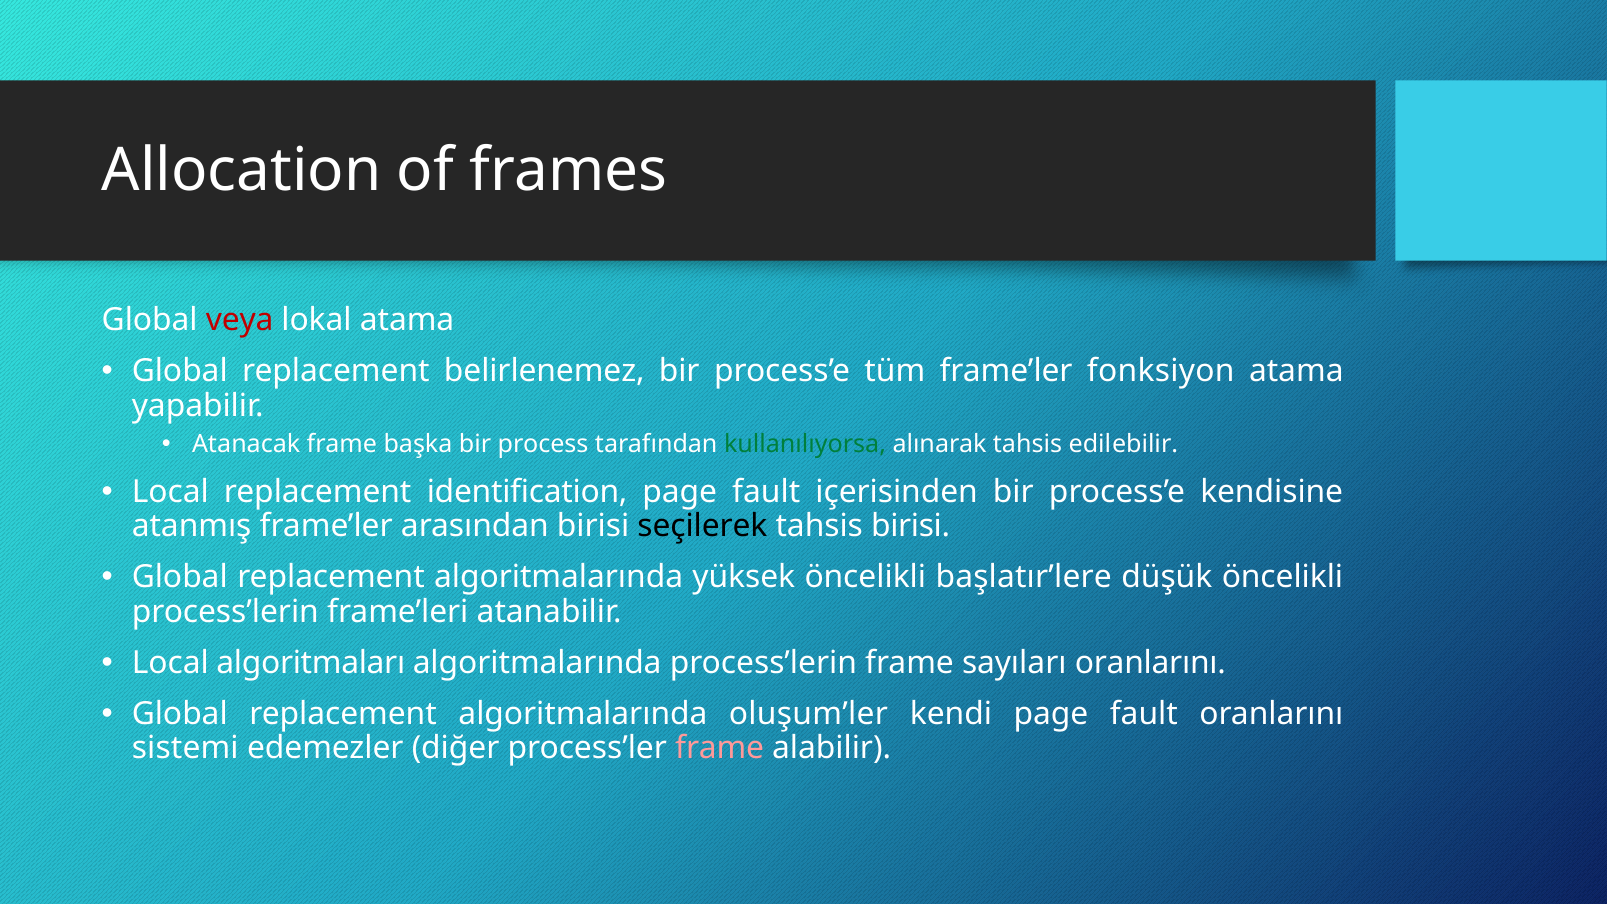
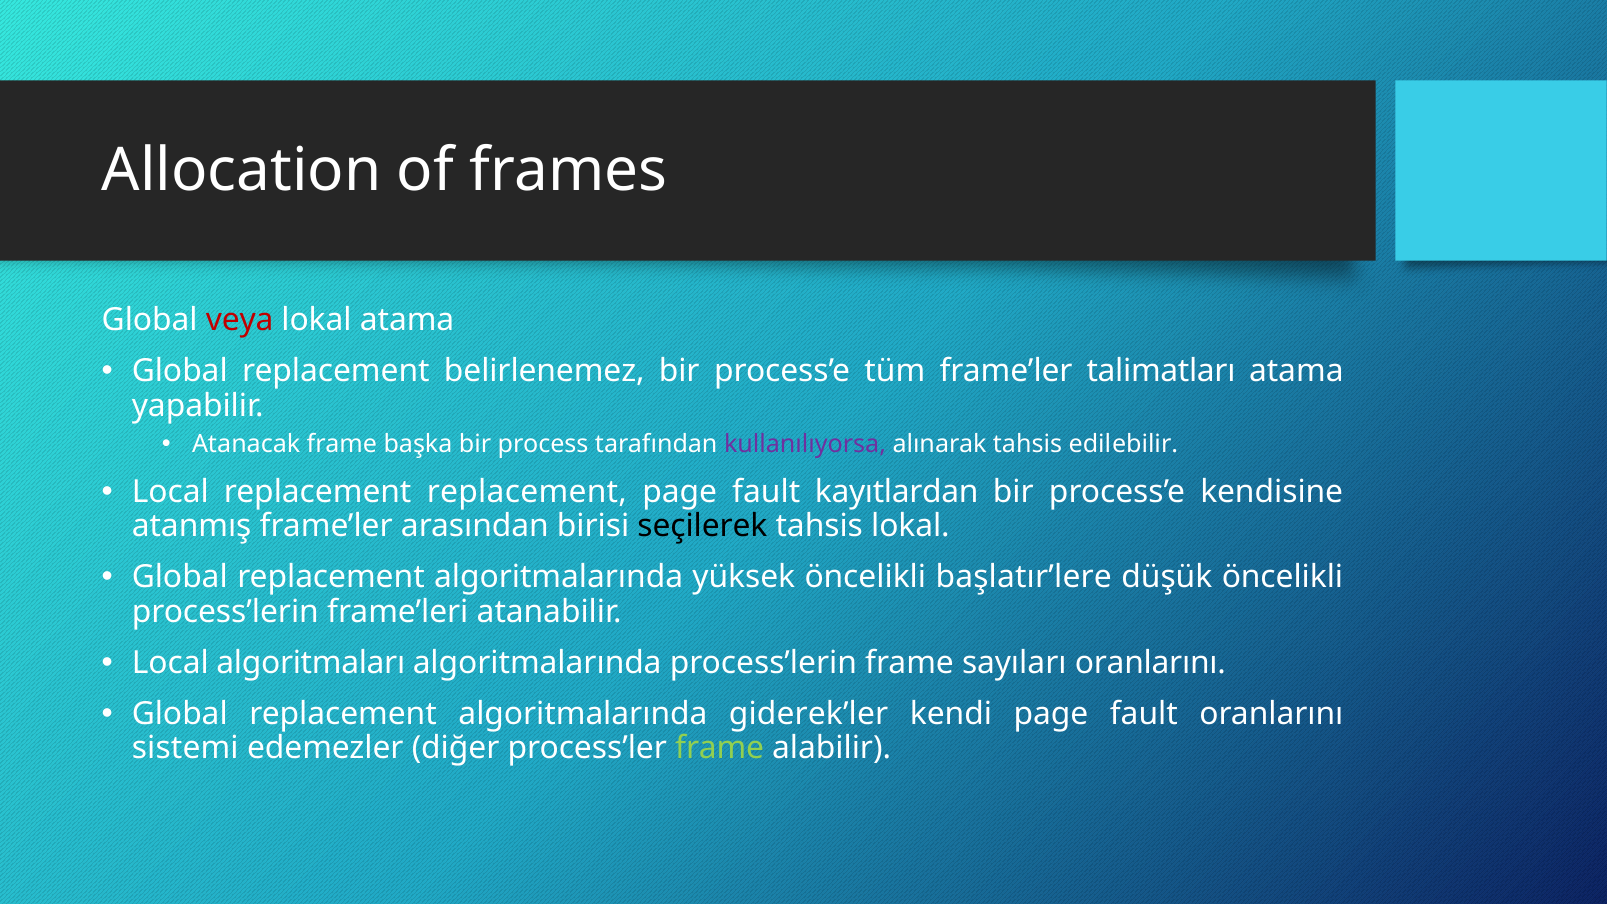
fonksiyon: fonksiyon -> talimatları (1161, 371)
kullanılıyorsa colour: green -> purple (805, 445)
replacement identification: identification -> replacement (527, 492)
içerisinden: içerisinden -> kayıtlardan (897, 492)
tahsis birisi: birisi -> lokal (910, 526)
oluşum’ler: oluşum’ler -> giderek’ler (809, 714)
frame colour: pink -> light green (720, 748)
